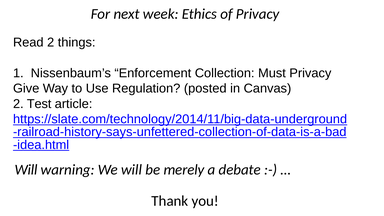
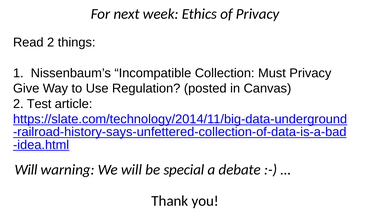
Enforcement: Enforcement -> Incompatible (153, 73)
merely: merely -> special (184, 170)
